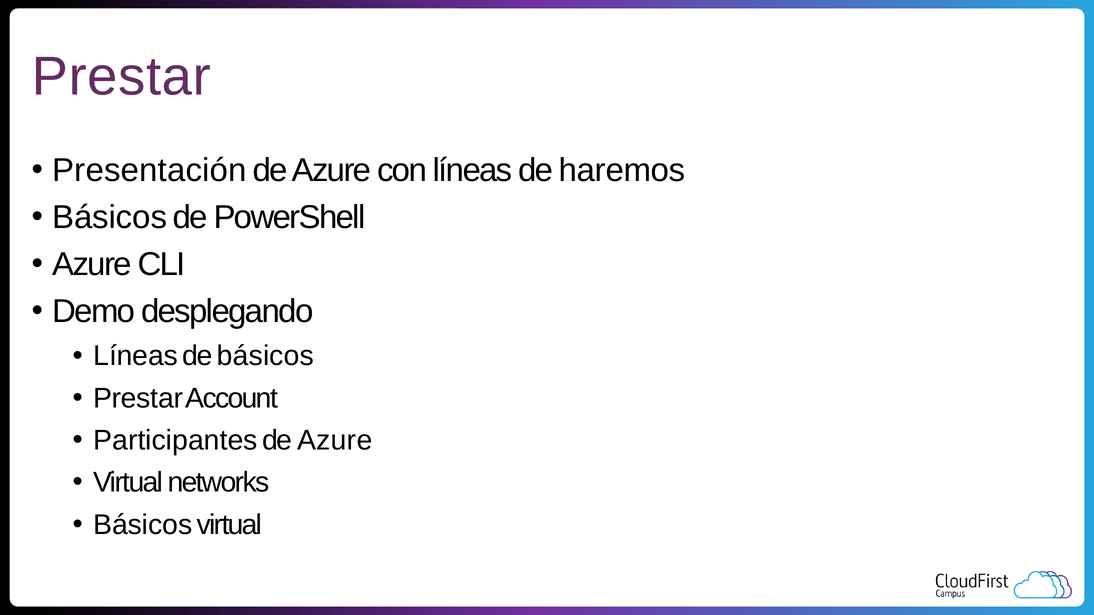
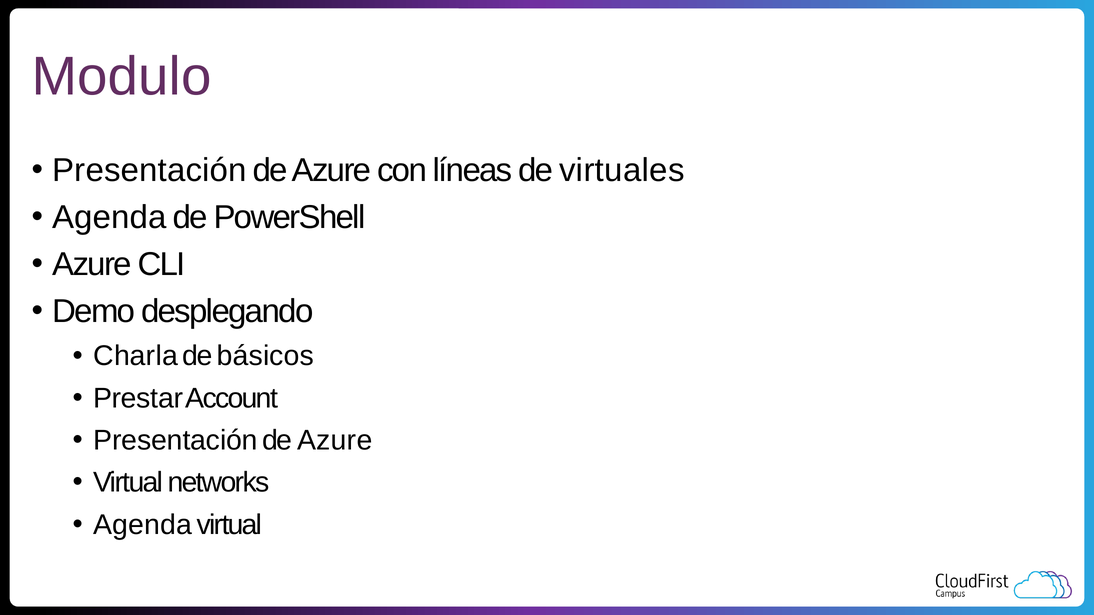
Prestar: Prestar -> Modulo (122, 77)
haremos: haremos -> virtuales (622, 170)
Básicos: Básicos -> Agenda (110, 217)
Líneas: Líneas -> Charla (136, 356)
Participantes: Participantes -> Presentación (176, 441)
Básicos: Básicos -> Agenda (143, 525)
